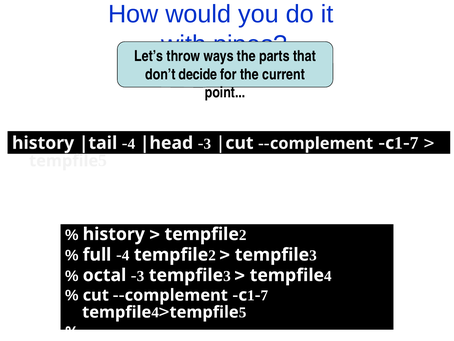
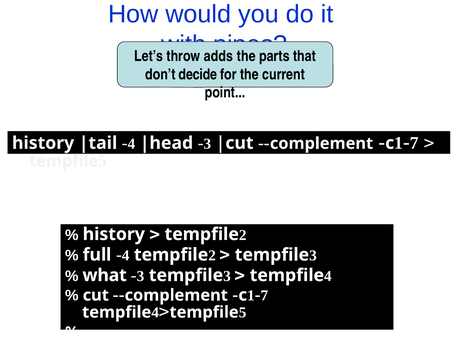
ways: ways -> adds (218, 56)
octal: octal -> what (105, 275)
